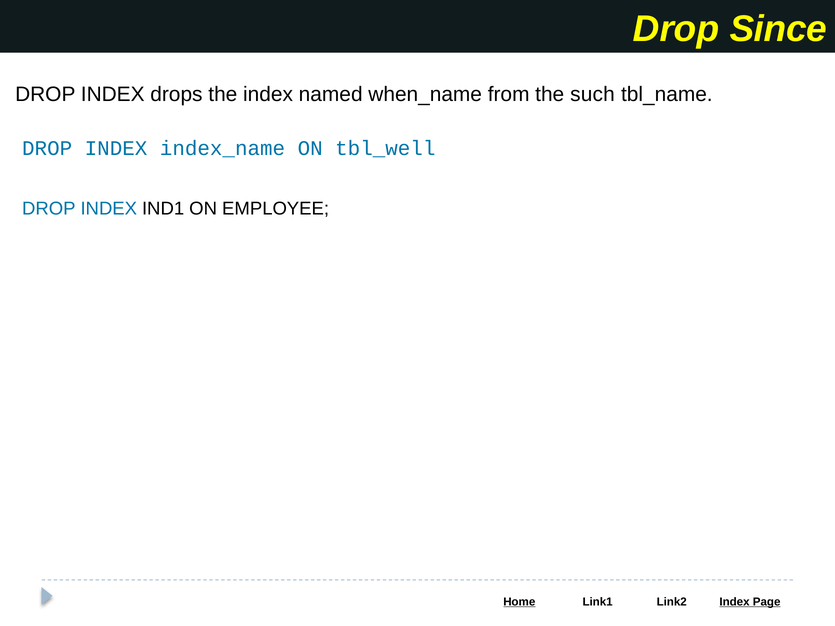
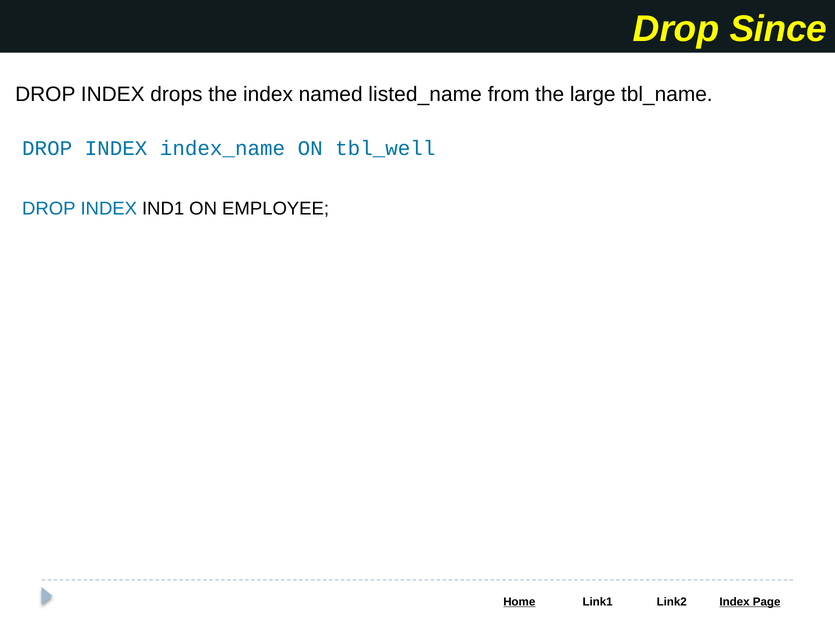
when_name: when_name -> listed_name (425, 95)
such: such -> large (593, 95)
